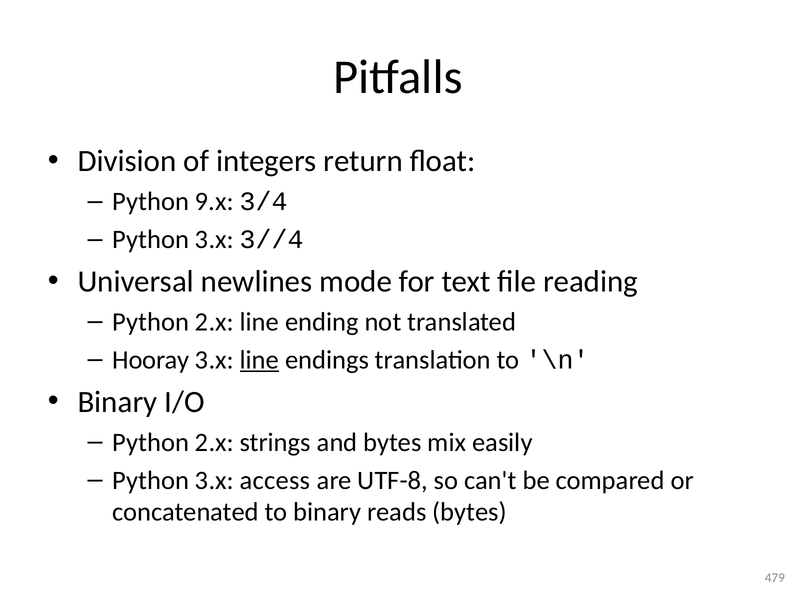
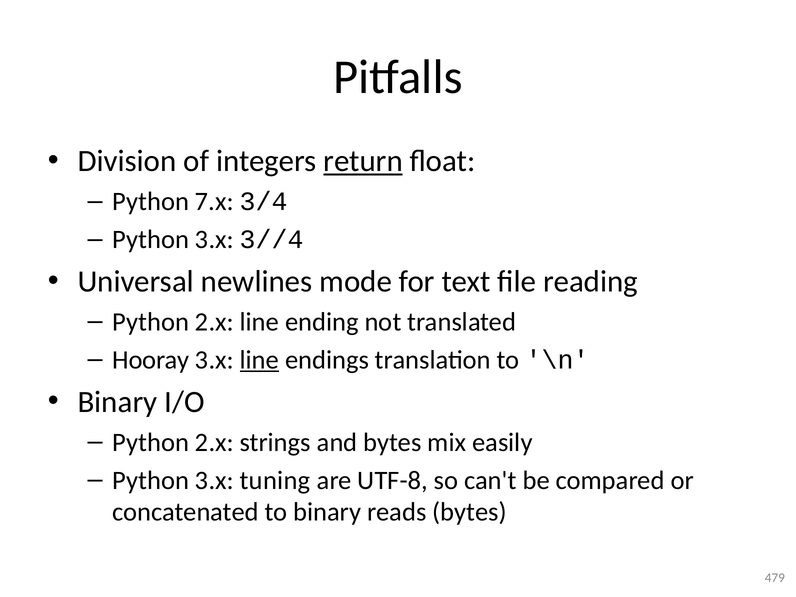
return underline: none -> present (363, 161)
9.x: 9.x -> 7.x (214, 202)
access: access -> tuning (275, 480)
